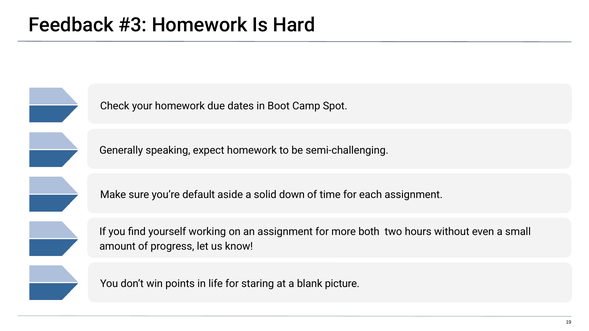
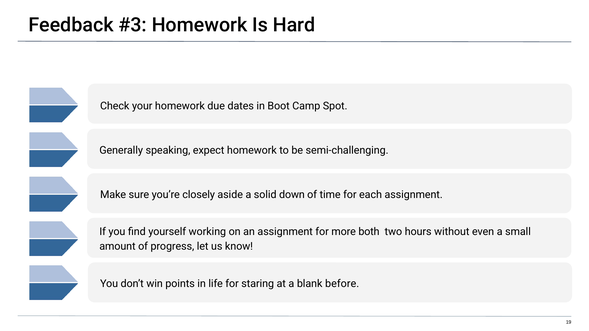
default: default -> closely (199, 195)
picture: picture -> before (342, 284)
